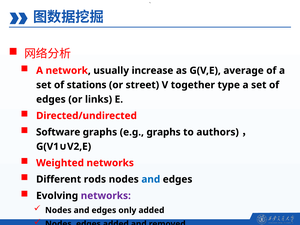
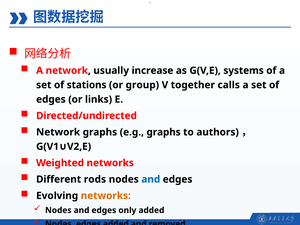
average: average -> systems (244, 71)
street: street -> group (142, 85)
type: type -> calls (229, 85)
Software: Software -> Network (58, 132)
networks colour: purple -> orange (106, 196)
